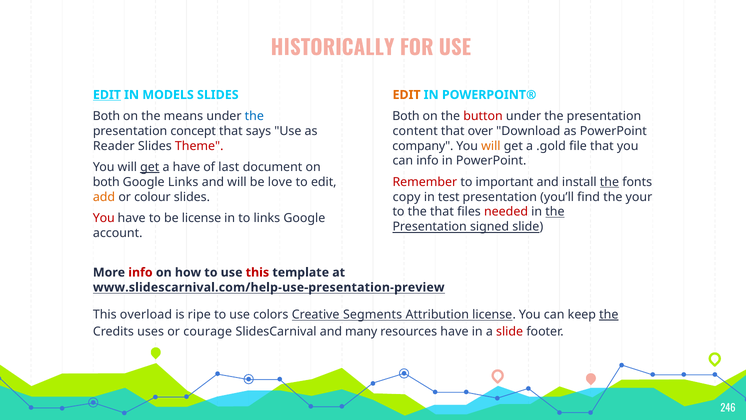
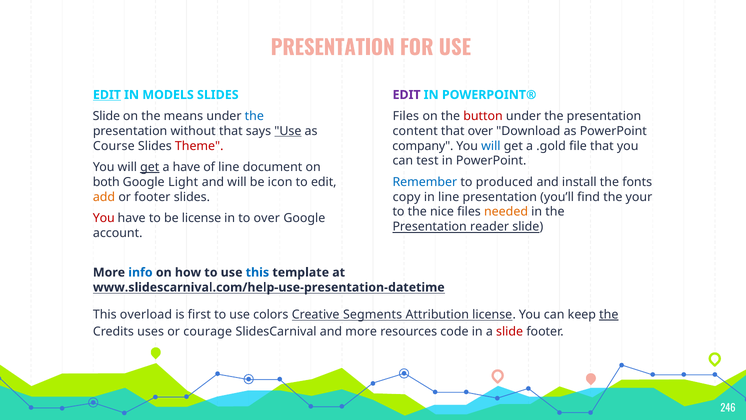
HISTORICALLY: HISTORICALLY -> PRESENTATION (333, 48)
EDIT colour: orange -> purple (407, 95)
Both: Both -> Slide (106, 116)
Both: Both -> Files (406, 116)
concept: concept -> without (193, 131)
Use underline: none -> present (288, 131)
Reader: Reader -> Course (114, 146)
will colour: orange -> blue (491, 146)
can info: info -> test (427, 161)
of last: last -> line (229, 167)
Google Links: Links -> Light (183, 182)
love: love -> icon (280, 182)
Remember colour: red -> blue (425, 182)
important: important -> produced (504, 182)
the underline: present -> none (609, 182)
or colour: colour -> footer (152, 197)
in test: test -> line (449, 197)
the that: that -> nice (442, 212)
needed colour: red -> orange (506, 212)
the underline: present -> none (555, 212)
to links: links -> over (267, 218)
signed: signed -> reader (490, 227)
info colour: red -> blue (140, 272)
this colour: red -> blue (257, 272)
www.slidescarnival.com/help-use-presentation-preview: www.slidescarnival.com/help-use-presentation-preview -> www.slidescarnival.com/help-use-presentation-datetime (269, 287)
ripe: ripe -> first (199, 314)
and many: many -> more (361, 331)
resources have: have -> code (454, 331)
